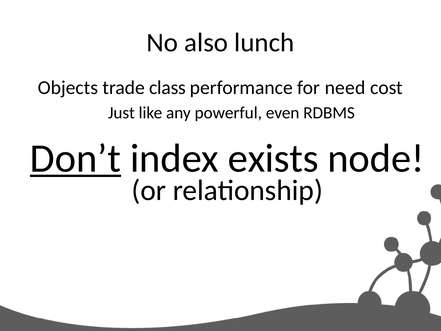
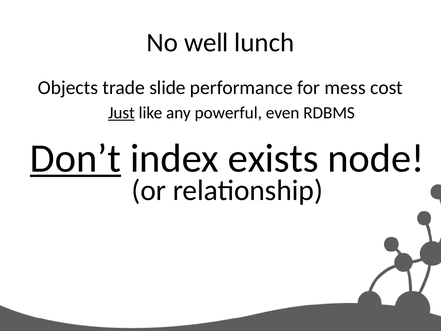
also: also -> well (206, 43)
class: class -> slide (168, 87)
need: need -> mess (345, 87)
Just underline: none -> present (121, 113)
